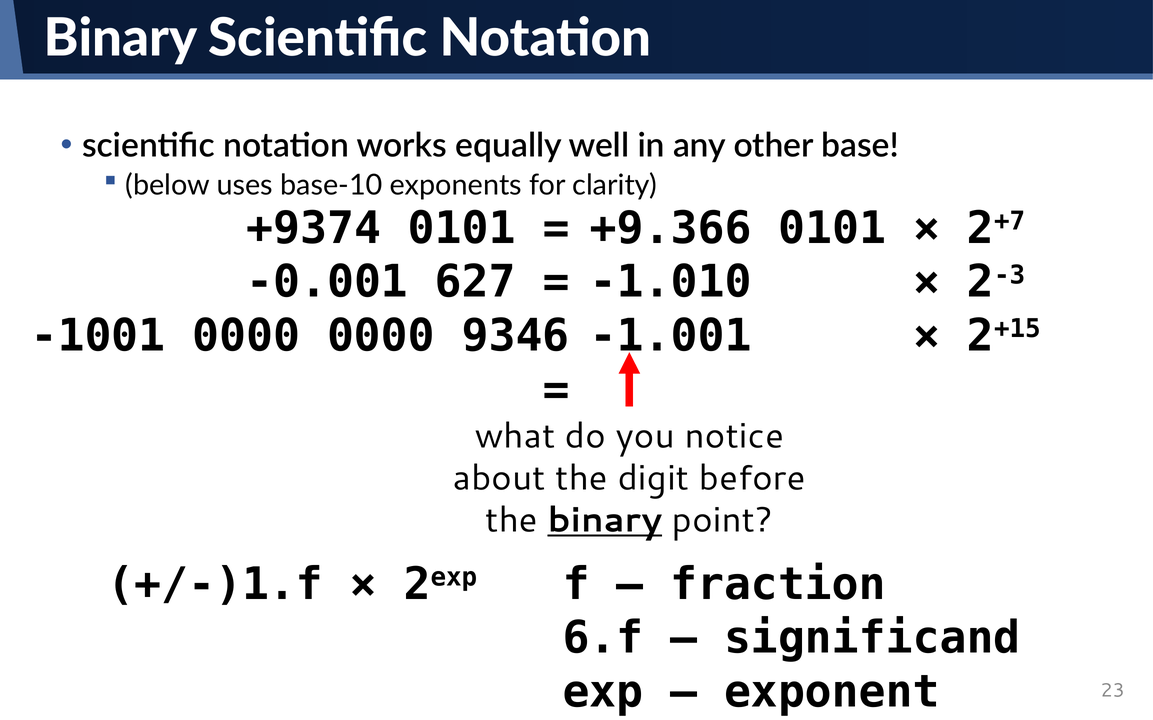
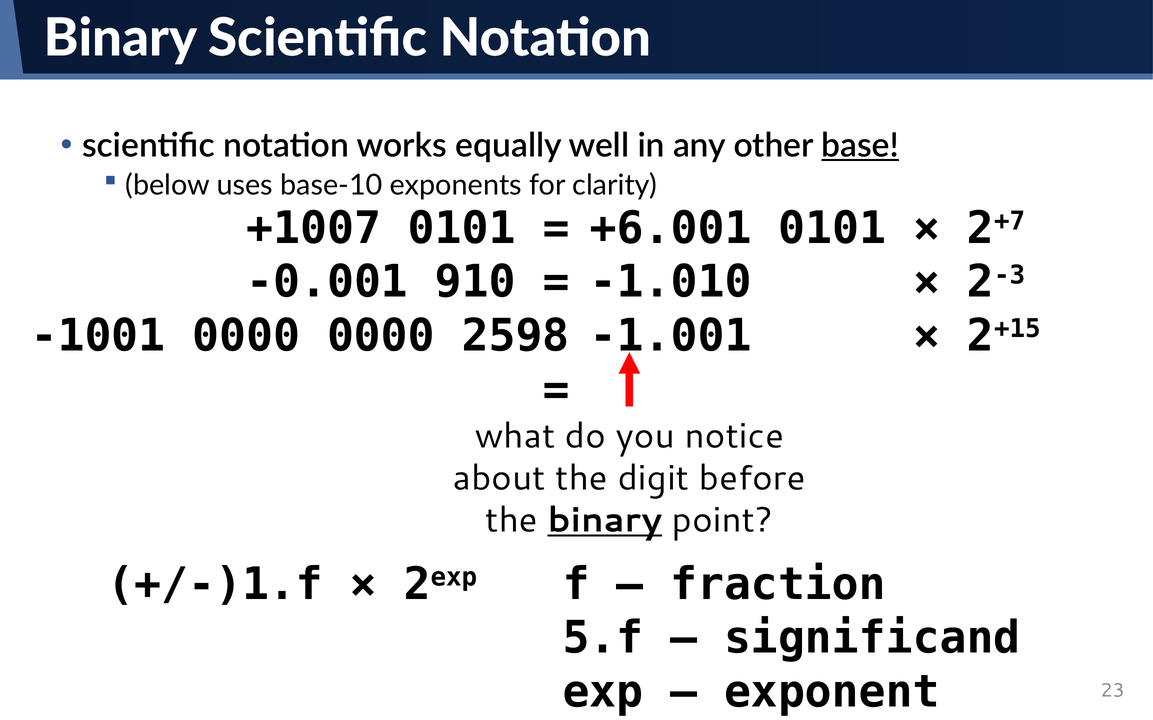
base underline: none -> present (860, 146)
+9374: +9374 -> +1007 (314, 229)
+9.366: +9.366 -> +6.001 (671, 229)
627: 627 -> 910 (475, 282)
9346: 9346 -> 2598 (516, 336)
6.f: 6.f -> 5.f (603, 639)
